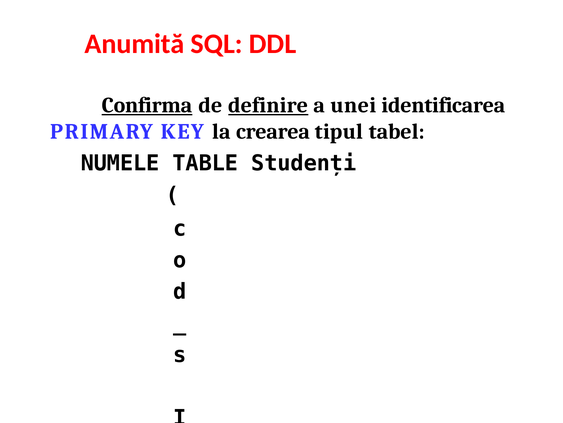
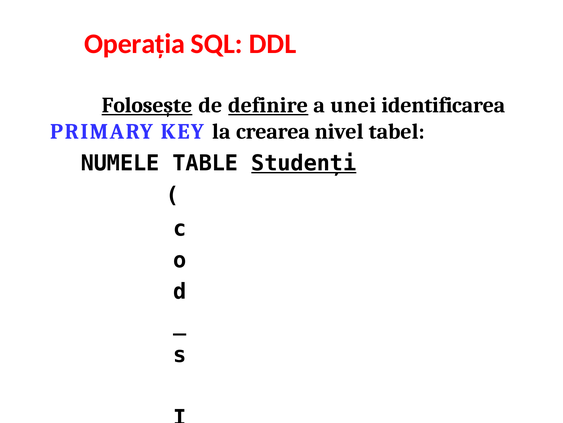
Anumită: Anumită -> Operația (135, 44)
Confirma: Confirma -> Folosește (147, 105)
tipul: tipul -> nivel (339, 131)
Studenți underline: none -> present (304, 163)
